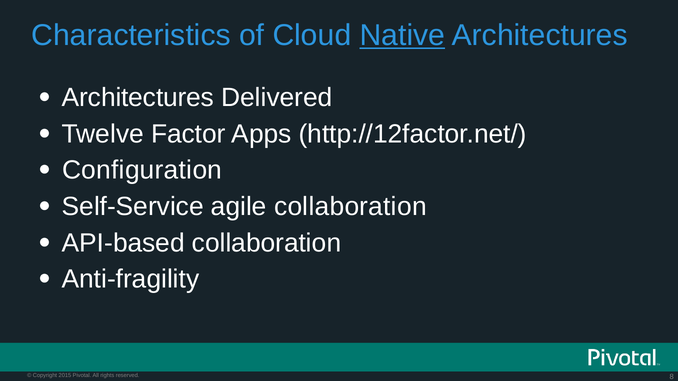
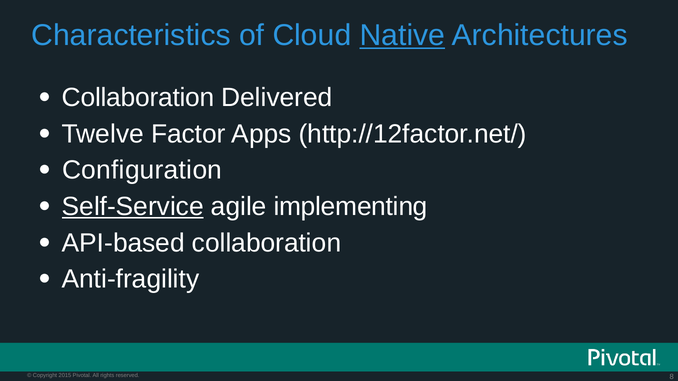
Architectures: Architectures -> Collaboration (138, 98)
Self-Service underline: none -> present (133, 207)
agile collaboration: collaboration -> implementing (351, 207)
